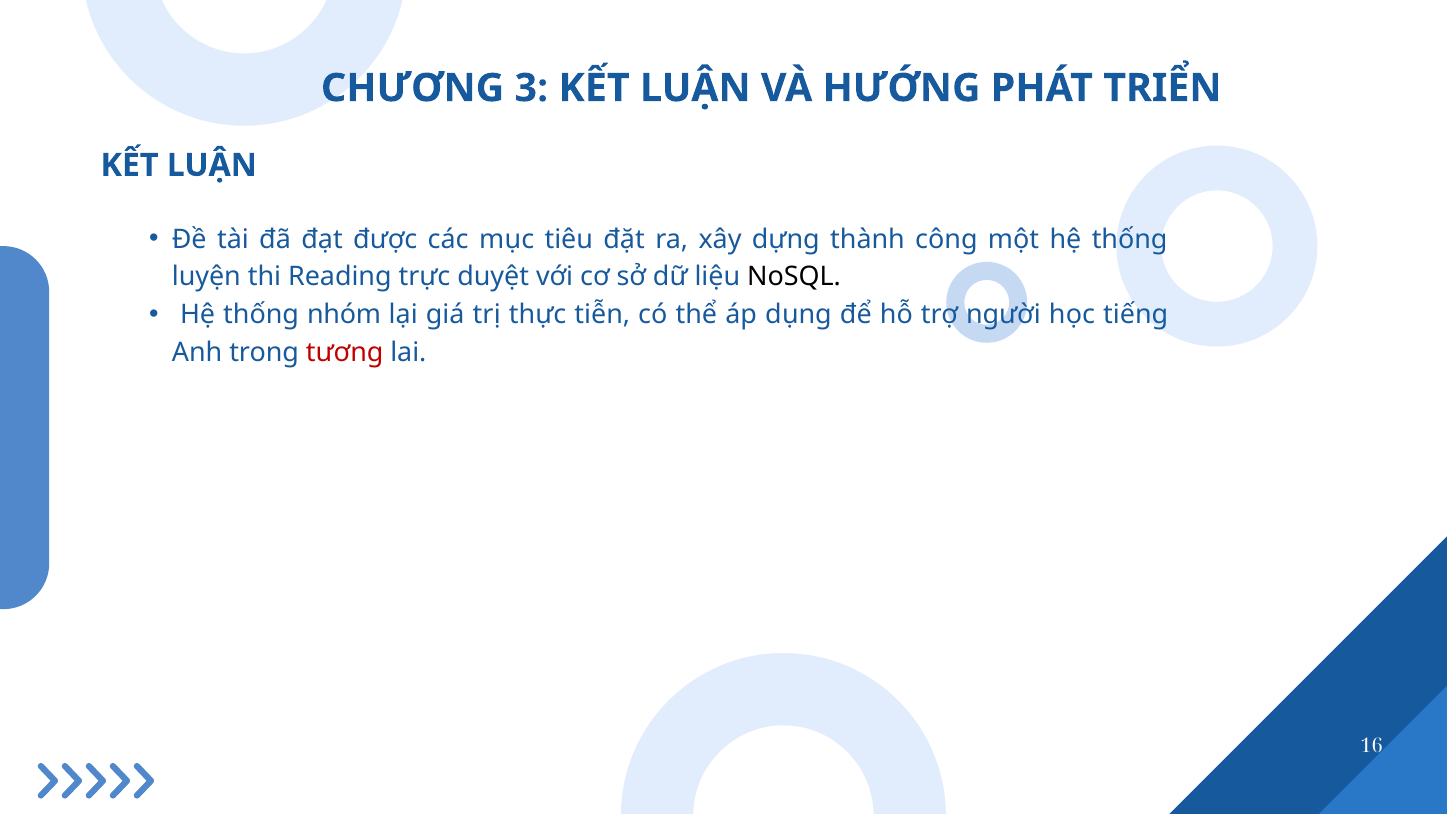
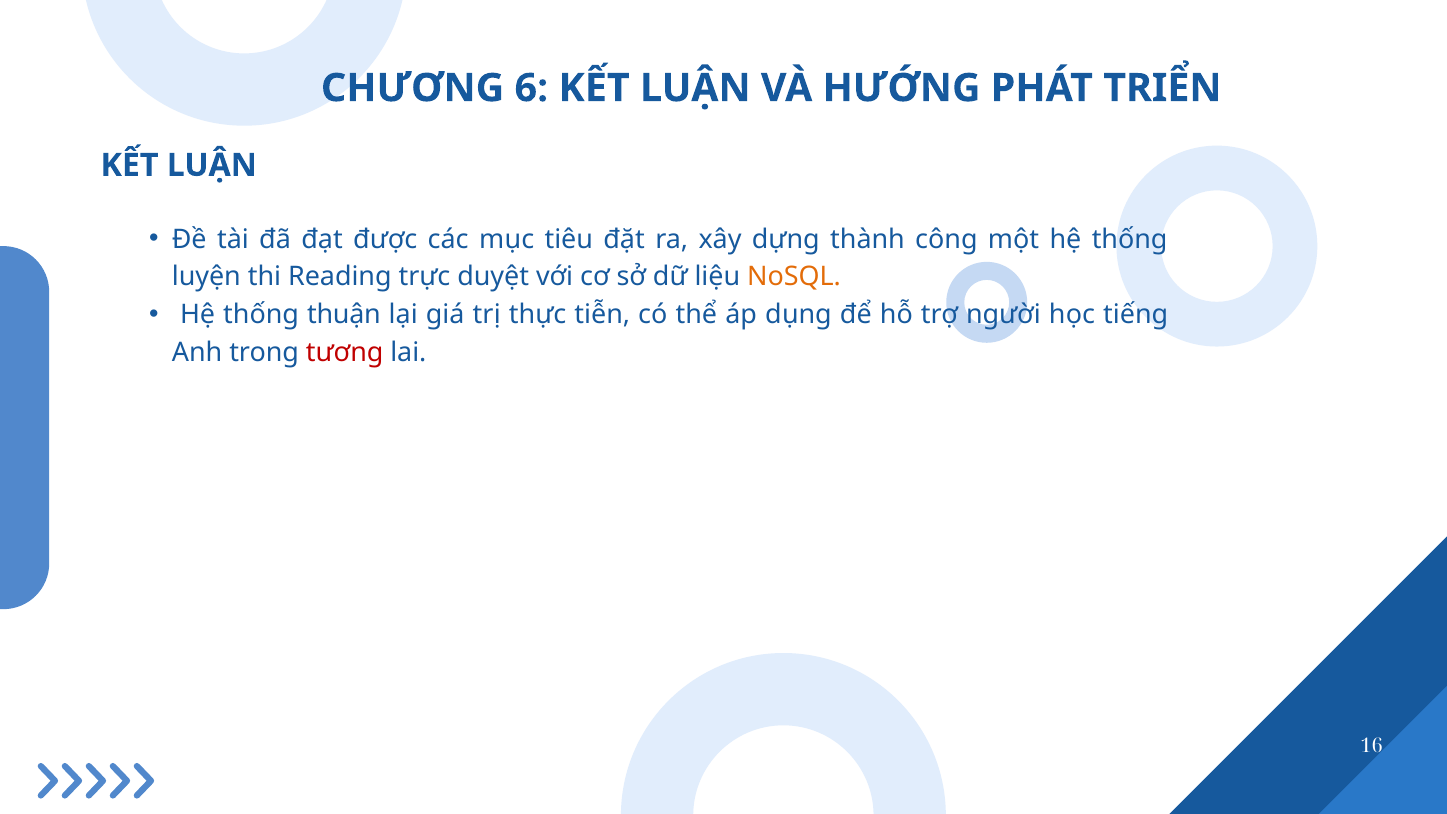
3: 3 -> 6 (531, 88)
NoSQL colour: black -> orange (794, 277)
nhóm: nhóm -> thuận (344, 315)
